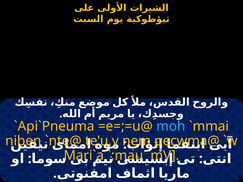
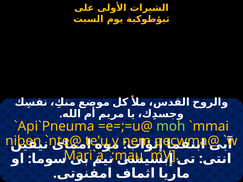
moh colour: light blue -> light green (171, 126)
